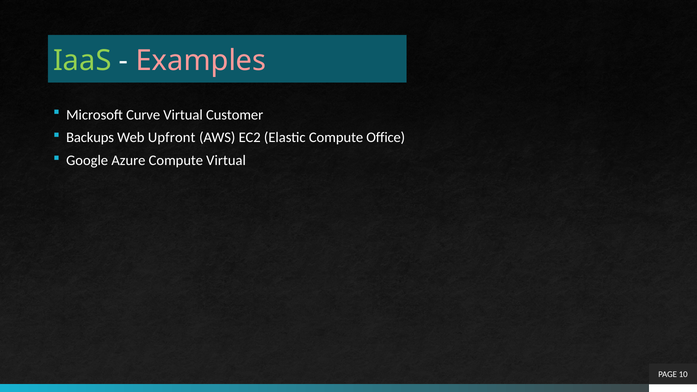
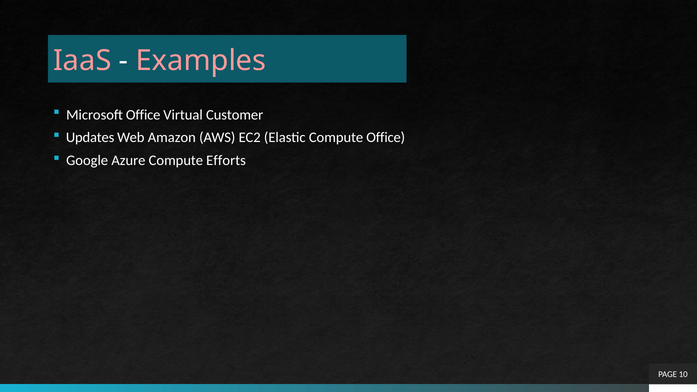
IaaS colour: light green -> pink (82, 61)
Microsoft Curve: Curve -> Office (143, 115)
Backups: Backups -> Updates (90, 138)
Upfront: Upfront -> Amazon (172, 138)
Compute Virtual: Virtual -> Efforts (226, 161)
